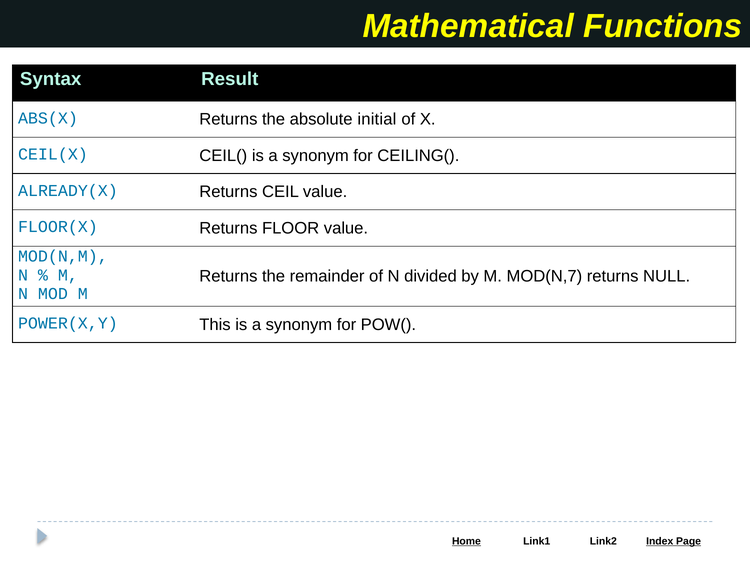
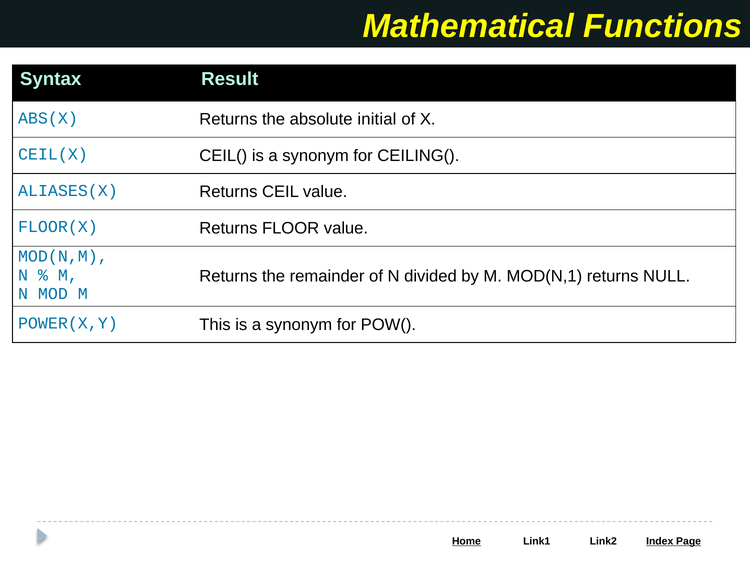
ALREADY(X: ALREADY(X -> ALIASES(X (68, 190)
MOD(N,7: MOD(N,7 -> MOD(N,1 (544, 276)
